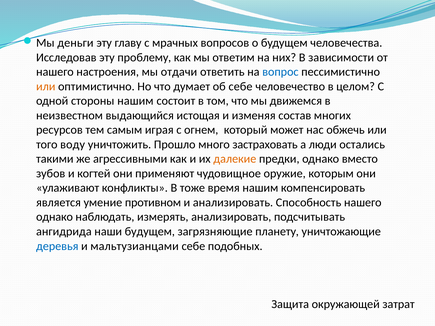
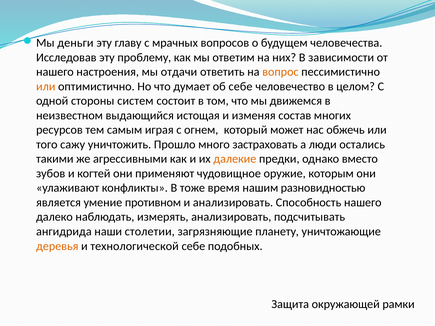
вопрос colour: blue -> orange (280, 72)
стороны нашим: нашим -> систем (135, 101)
воду: воду -> сажу (73, 145)
компенсировать: компенсировать -> разновидностью (323, 188)
однако: однако -> далеко (54, 217)
наши будущем: будущем -> столетии (150, 232)
деревья colour: blue -> orange (57, 246)
мальтузианцами: мальтузианцами -> технологической (135, 246)
затрат: затрат -> рамки (399, 304)
